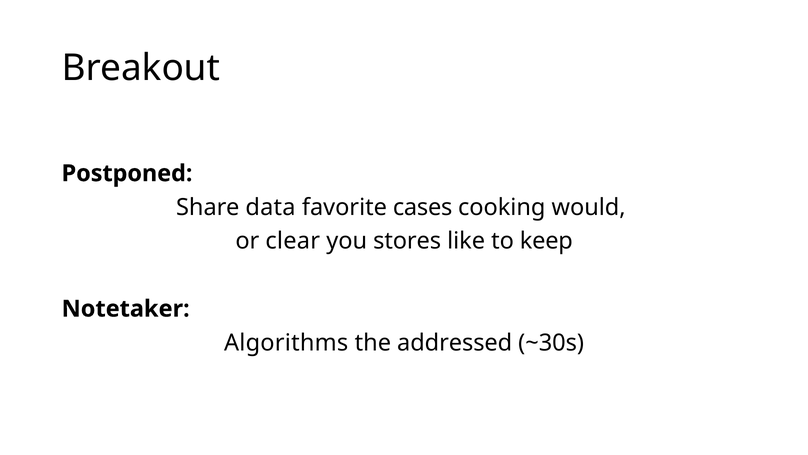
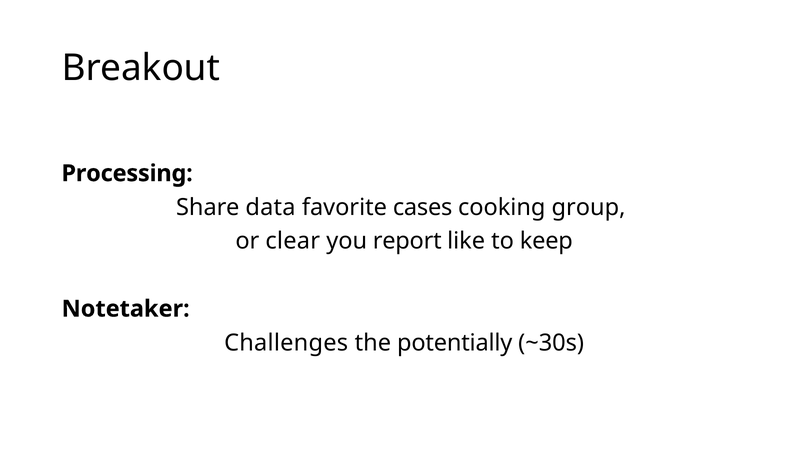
Postponed: Postponed -> Processing (127, 173)
would: would -> group (589, 207)
stores: stores -> report (407, 241)
Algorithms: Algorithms -> Challenges (286, 342)
addressed: addressed -> potentially (455, 342)
